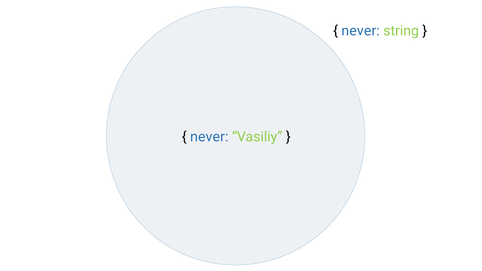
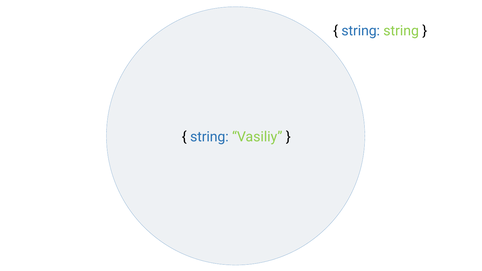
never: never -> string (361, 31)
never: never -> string (209, 137)
